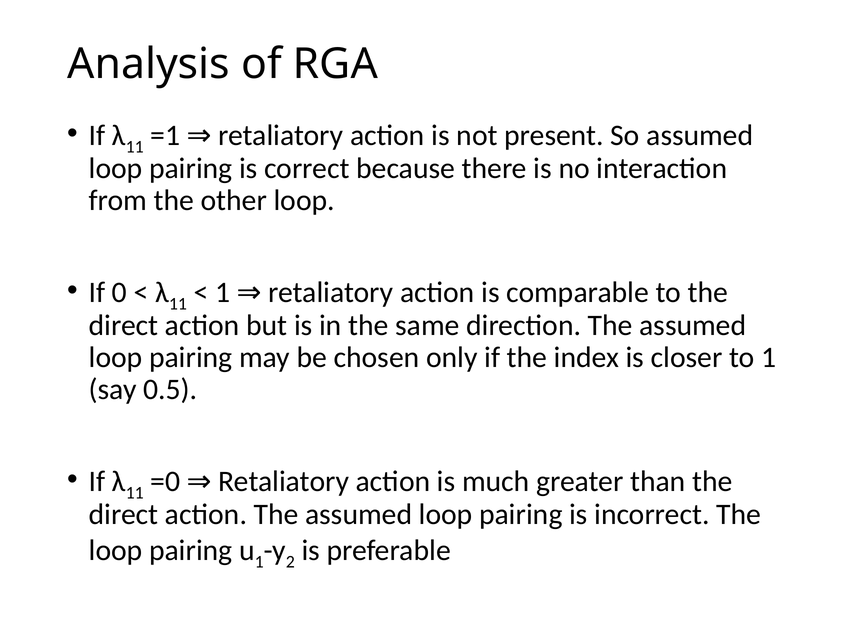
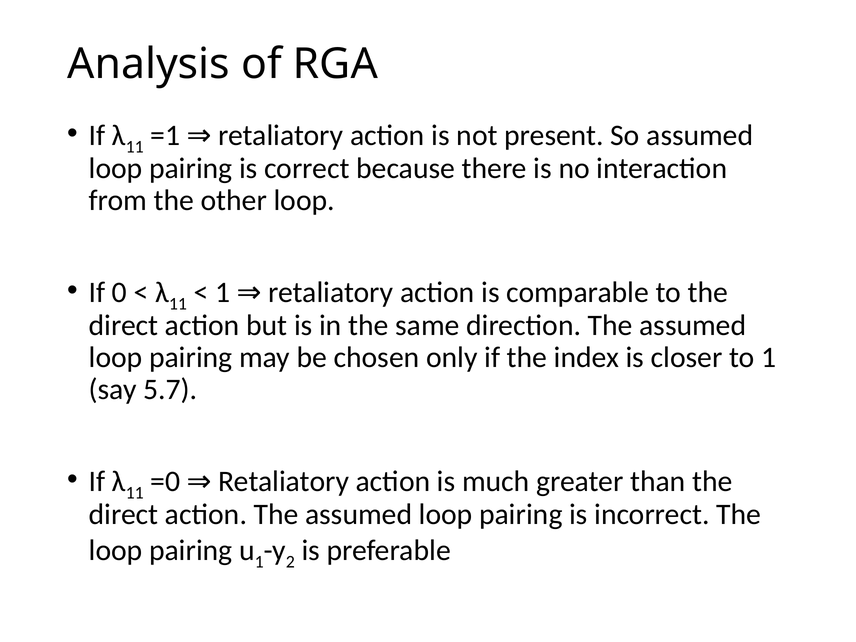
0.5: 0.5 -> 5.7 (170, 390)
